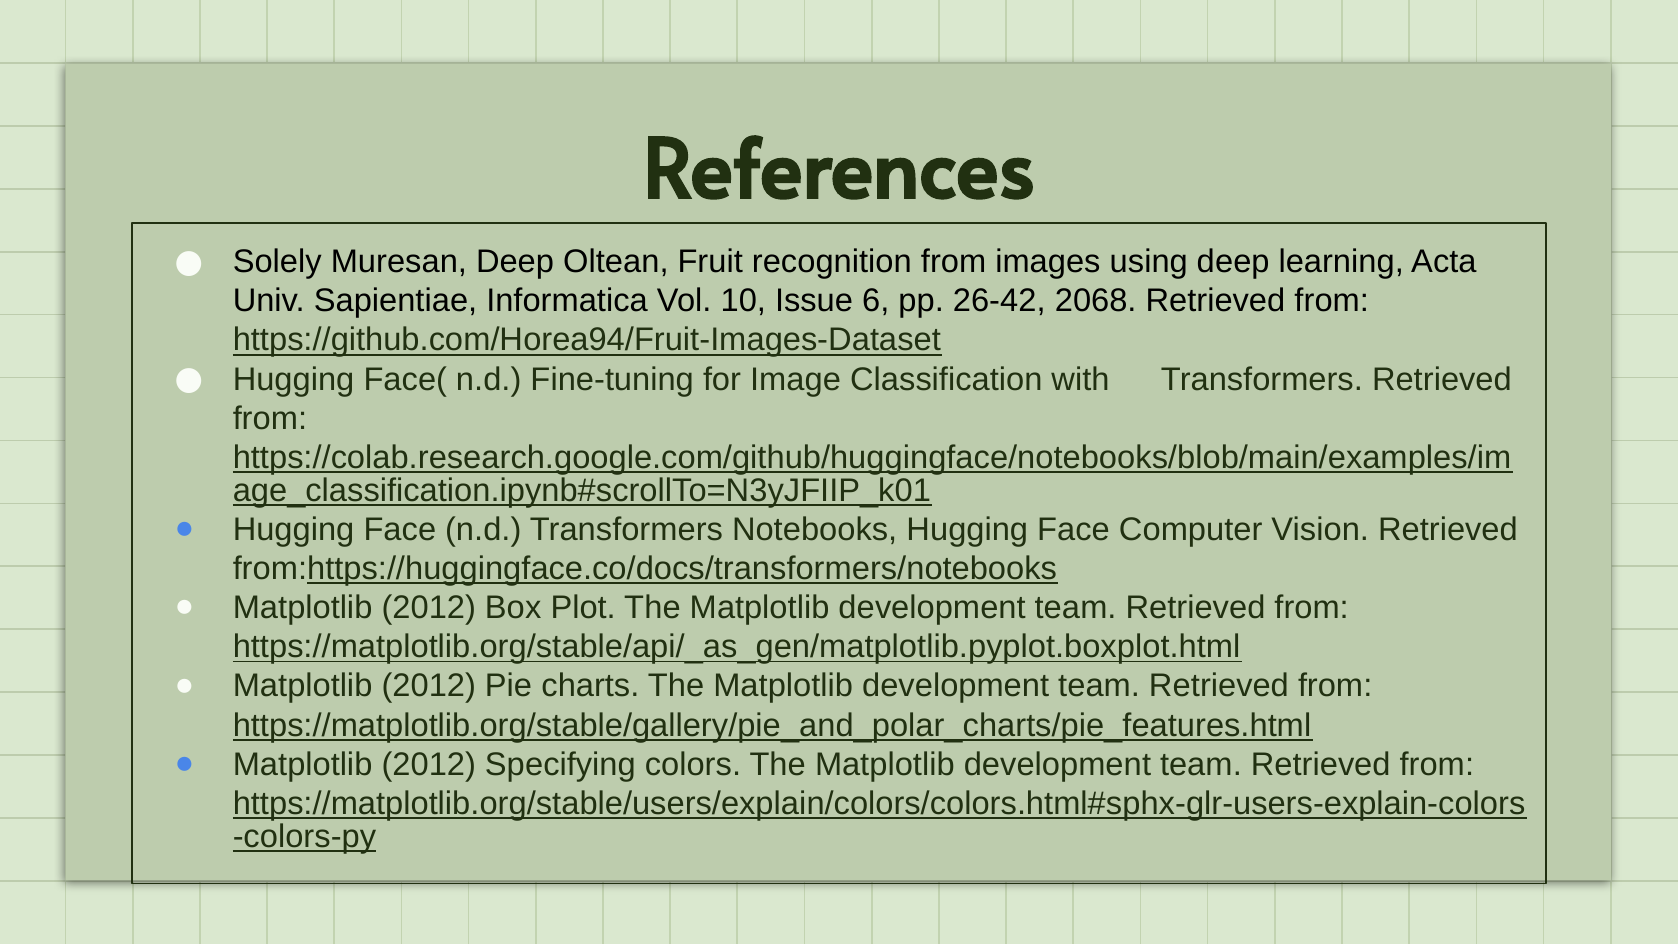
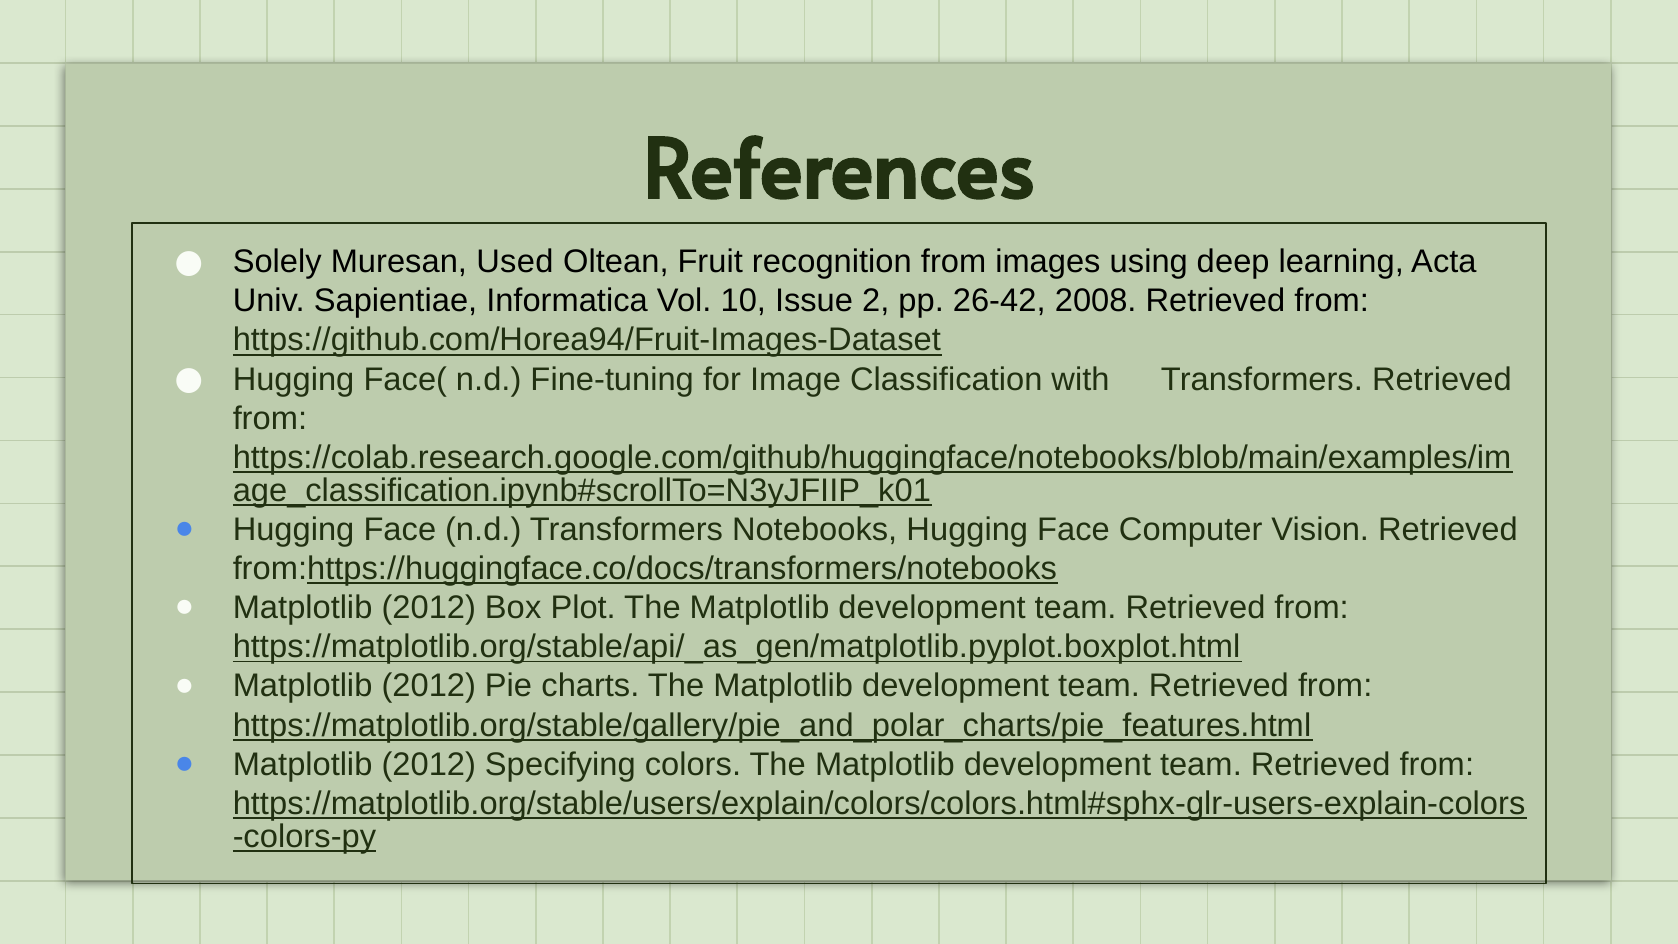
Muresan Deep: Deep -> Used (515, 262)
6: 6 -> 2 (876, 301)
2068: 2068 -> 2008 (1096, 301)
